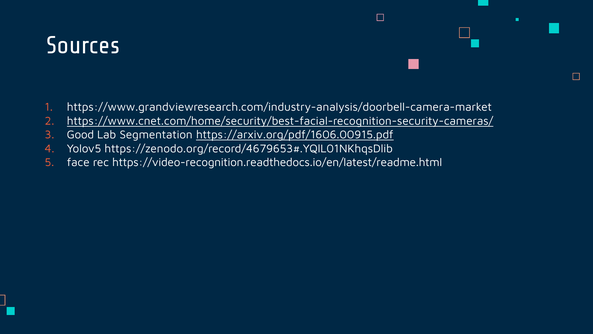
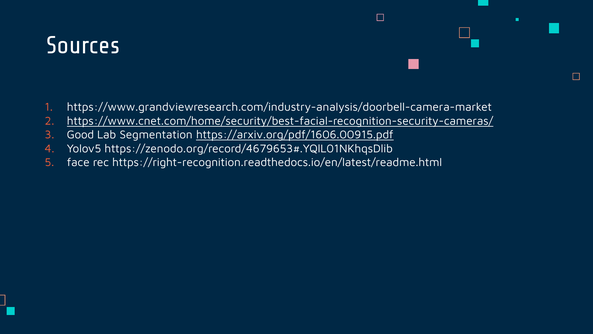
https://video-recognition.readthedocs.io/en/latest/readme.html: https://video-recognition.readthedocs.io/en/latest/readme.html -> https://right-recognition.readthedocs.io/en/latest/readme.html (277, 162)
